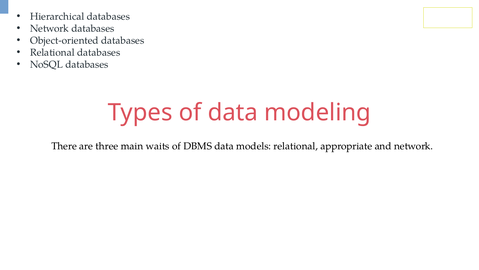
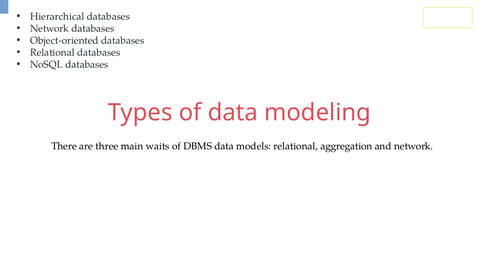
appropriate: appropriate -> aggregation (346, 146)
